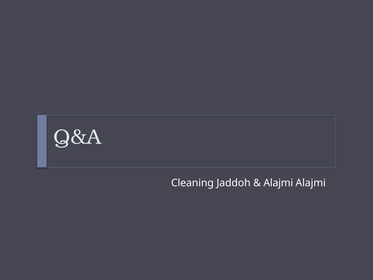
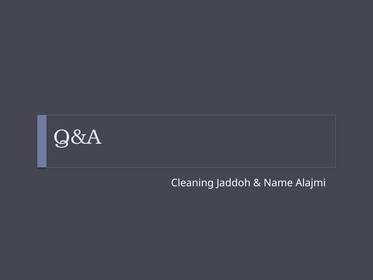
Alajmi: Alajmi -> Name (278, 183)
